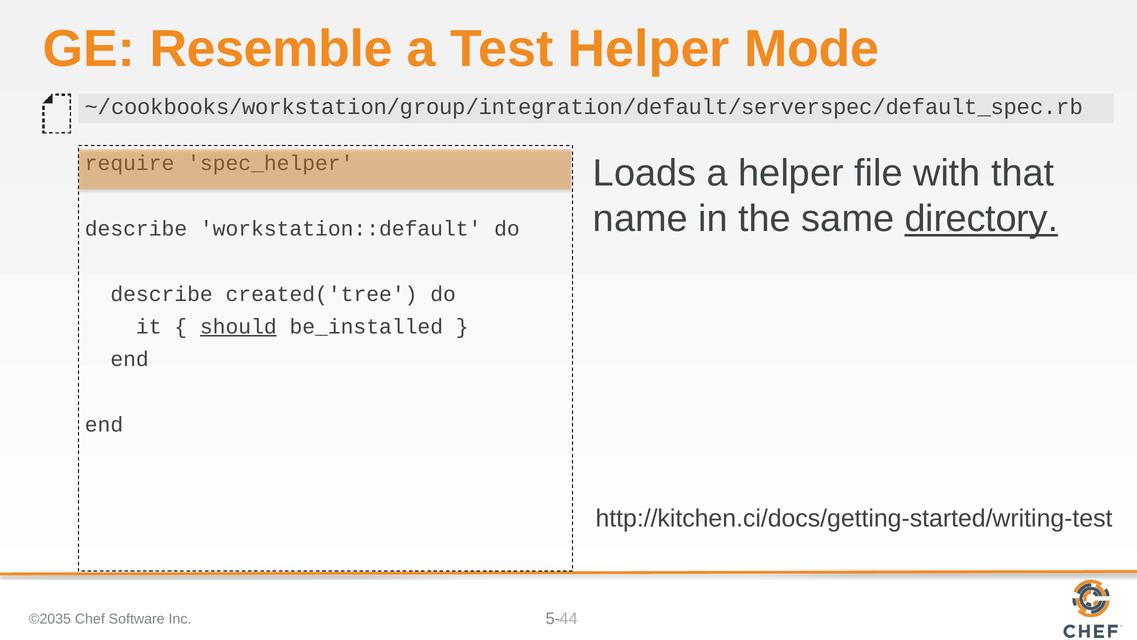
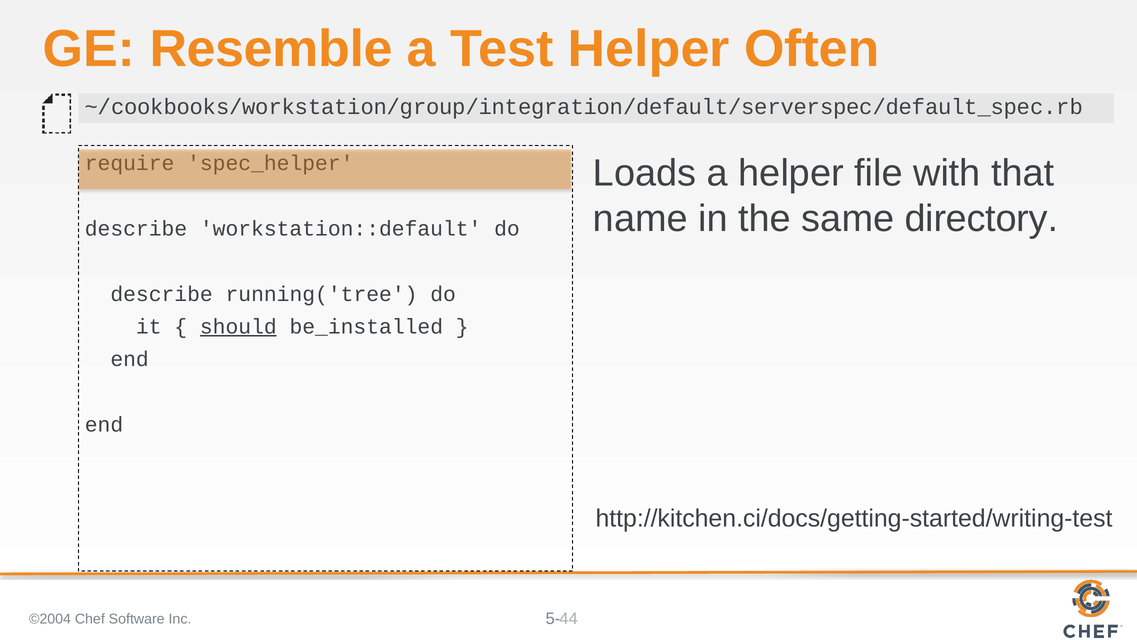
Mode: Mode -> Often (812, 49)
directory underline: present -> none (981, 219)
created('tree: created('tree -> running('tree (322, 294)
©2035: ©2035 -> ©2004 (50, 619)
